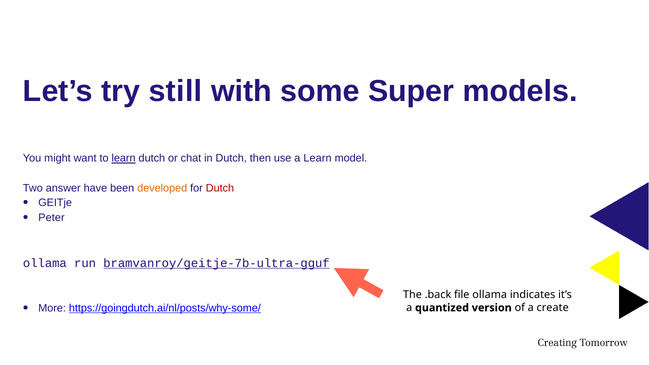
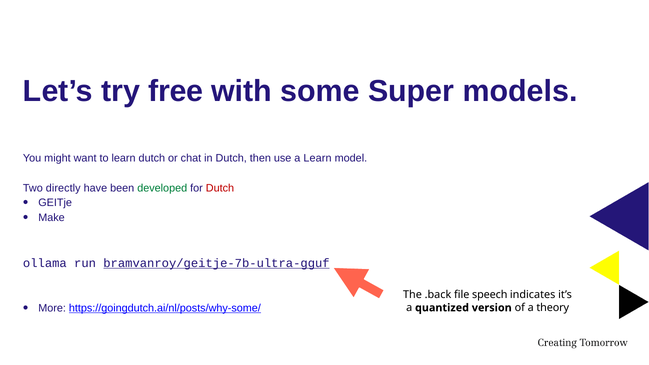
still: still -> free (176, 91)
learn underline: present -> none (124, 158)
answer: answer -> directly (63, 188)
developed colour: orange -> green (162, 188)
Peter: Peter -> Make (52, 218)
file ollama: ollama -> speech (490, 295)
create: create -> theory (553, 308)
